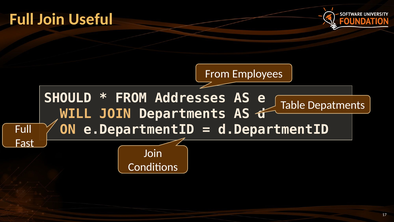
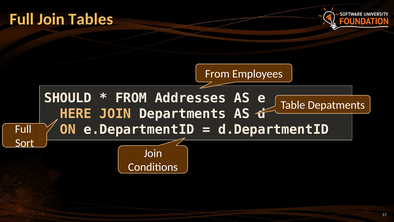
Useful: Useful -> Tables (91, 19)
WILL: WILL -> HERE (76, 114)
Fast: Fast -> Sort (25, 143)
